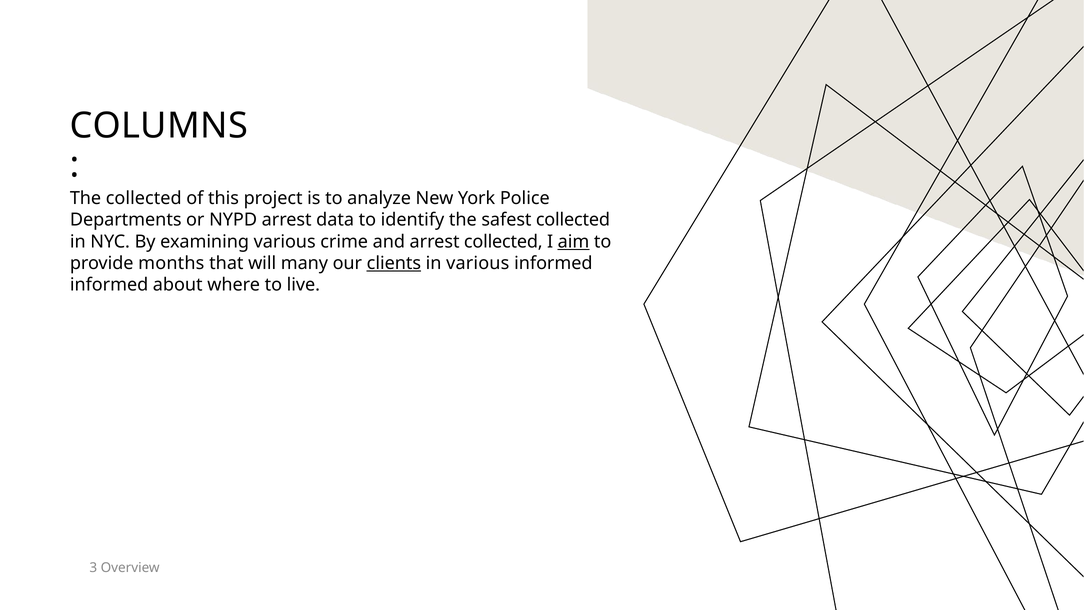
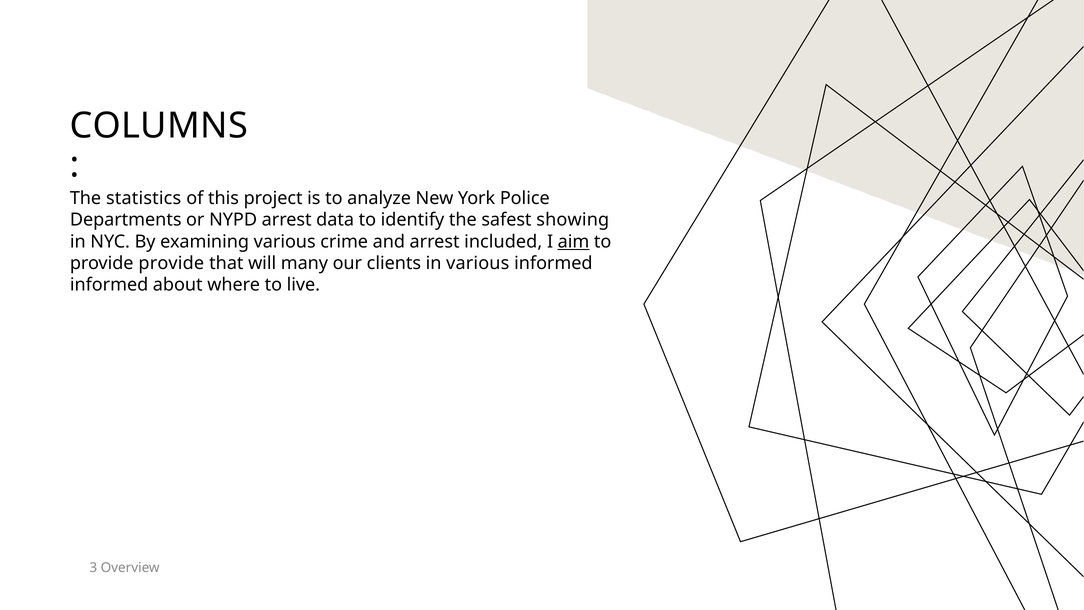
The collected: collected -> statistics (144, 198)
safest collected: collected -> showing (573, 220)
arrest collected: collected -> included (503, 241)
provide months: months -> provide (171, 263)
clients underline: present -> none (394, 263)
